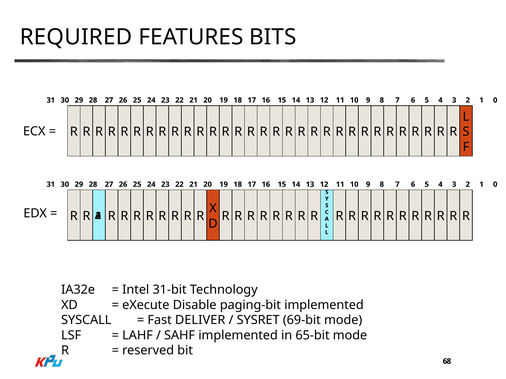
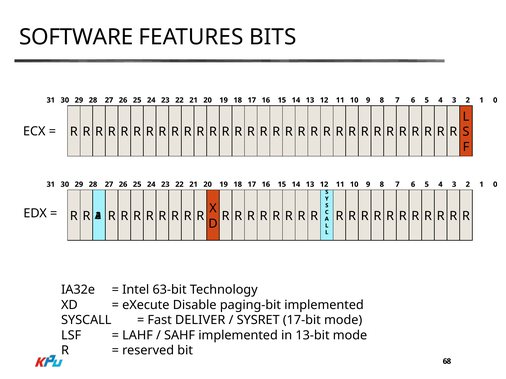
REQUIRED: REQUIRED -> SOFTWARE (76, 37)
31-bit: 31-bit -> 63-bit (170, 290)
69-bit: 69-bit -> 17-bit (302, 320)
65-bit: 65-bit -> 13-bit (313, 336)
